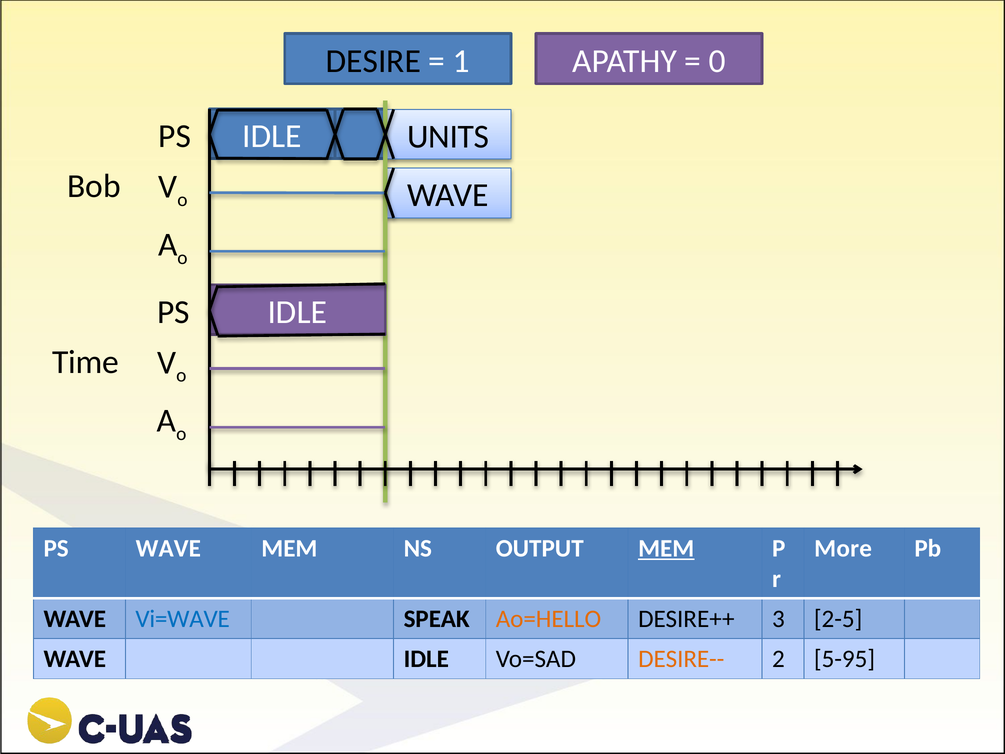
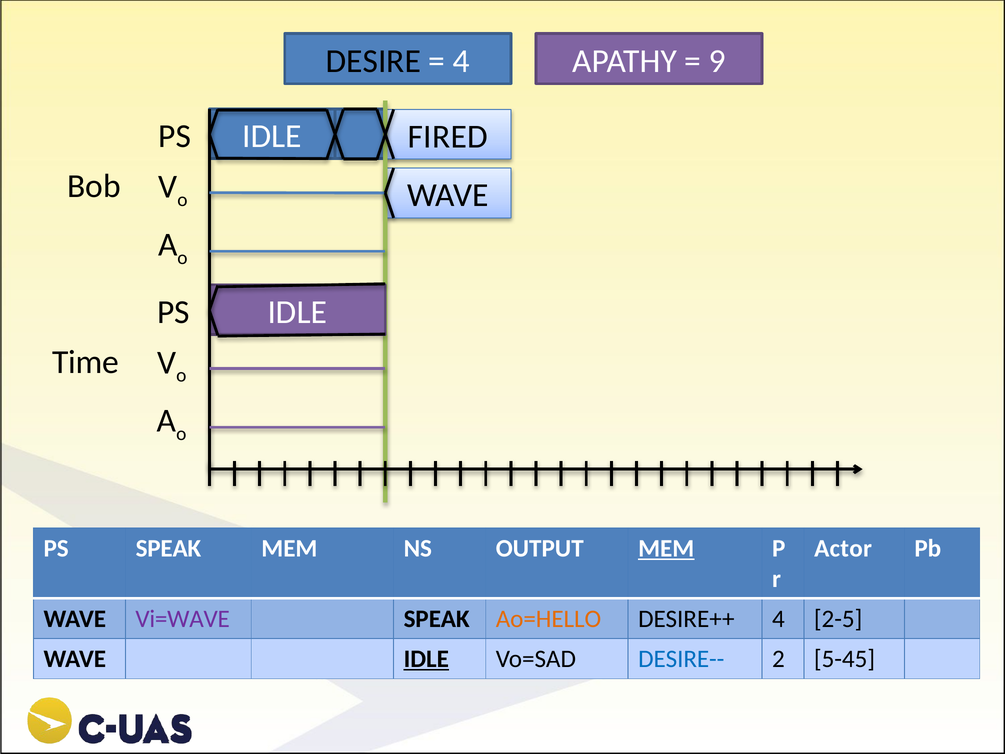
1: 1 -> 4 (461, 61)
0: 0 -> 9 (717, 61)
UNITS: UNITS -> FIRED (448, 137)
PS WAVE: WAVE -> SPEAK (168, 548)
More: More -> Actor (843, 548)
Vi=WAVE colour: blue -> purple (183, 619)
DESIRE++ 3: 3 -> 4 (778, 619)
IDLE underline: none -> present (426, 659)
DESIRE-- colour: orange -> blue (681, 659)
5-95: 5-95 -> 5-45 (845, 659)
